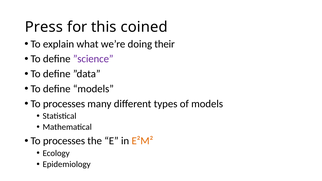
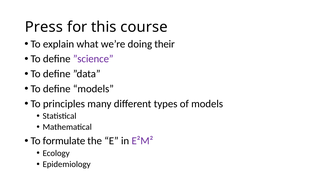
coined: coined -> course (144, 27)
processes: processes -> principles (64, 104)
processes: processes -> formulate (64, 141)
E²M² colour: orange -> purple (142, 141)
